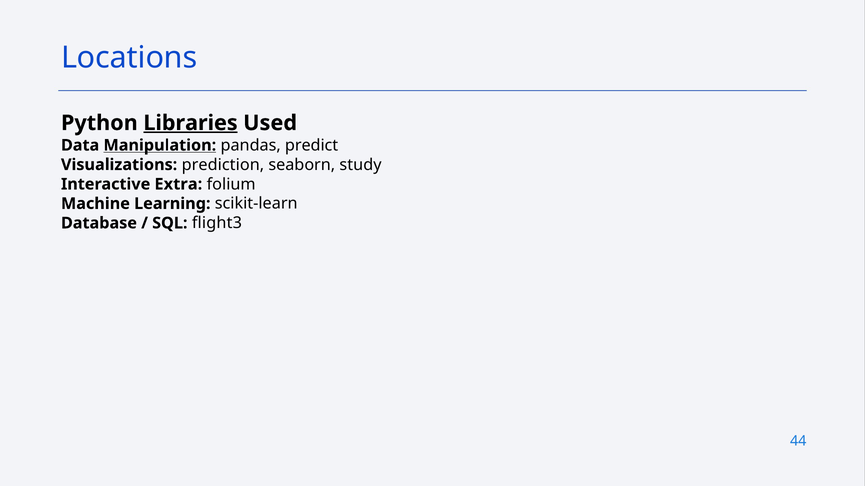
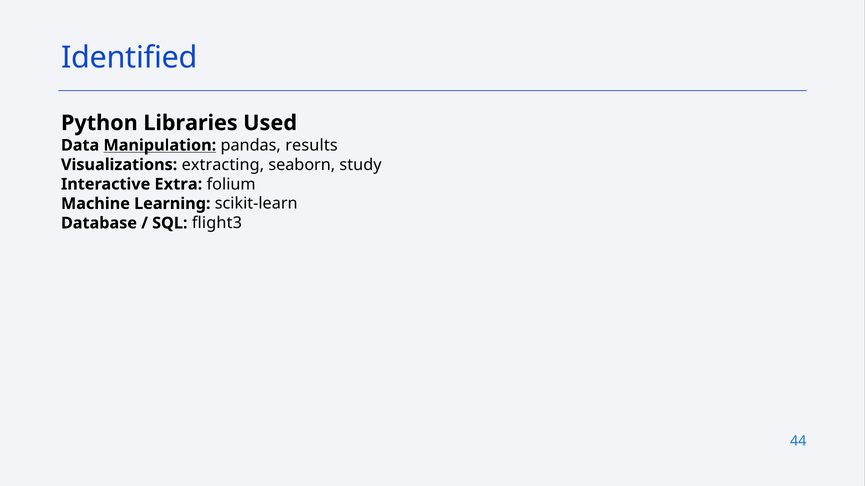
Locations: Locations -> Identified (129, 58)
Libraries underline: present -> none (191, 123)
predict: predict -> results (311, 145)
prediction: prediction -> extracting (223, 165)
